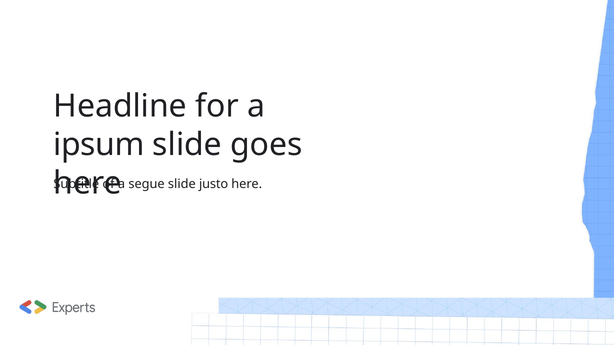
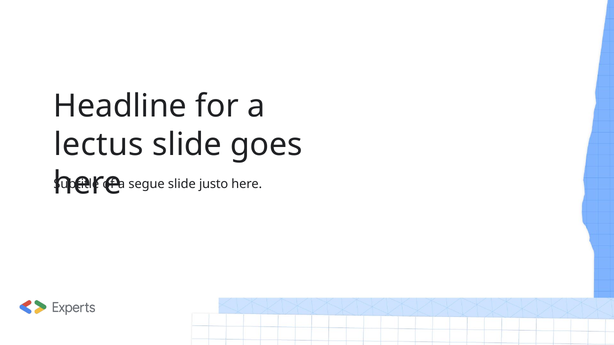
ipsum: ipsum -> lectus (99, 145)
